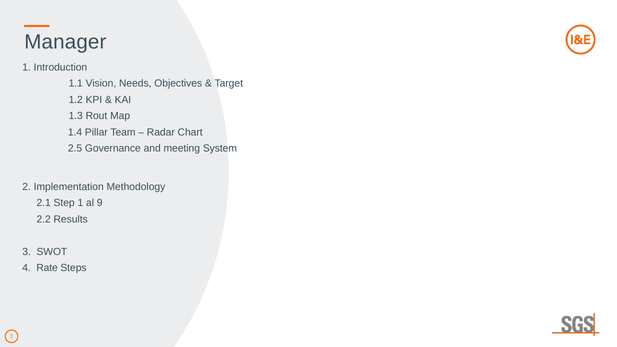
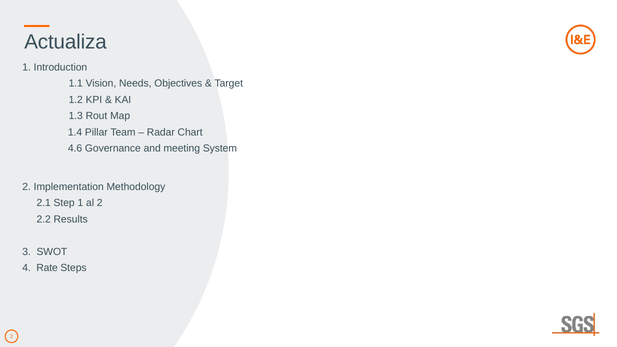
Manager: Manager -> Actualiza (65, 42)
2.5: 2.5 -> 4.6 (75, 148)
al 9: 9 -> 2 (100, 203)
